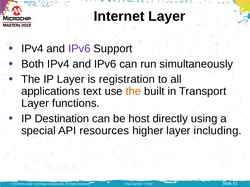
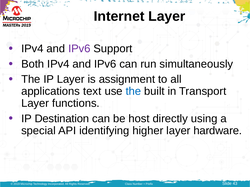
registration: registration -> assignment (127, 80)
the colour: orange -> blue (133, 92)
resources: resources -> identifying (104, 131)
including: including -> hardware (218, 131)
